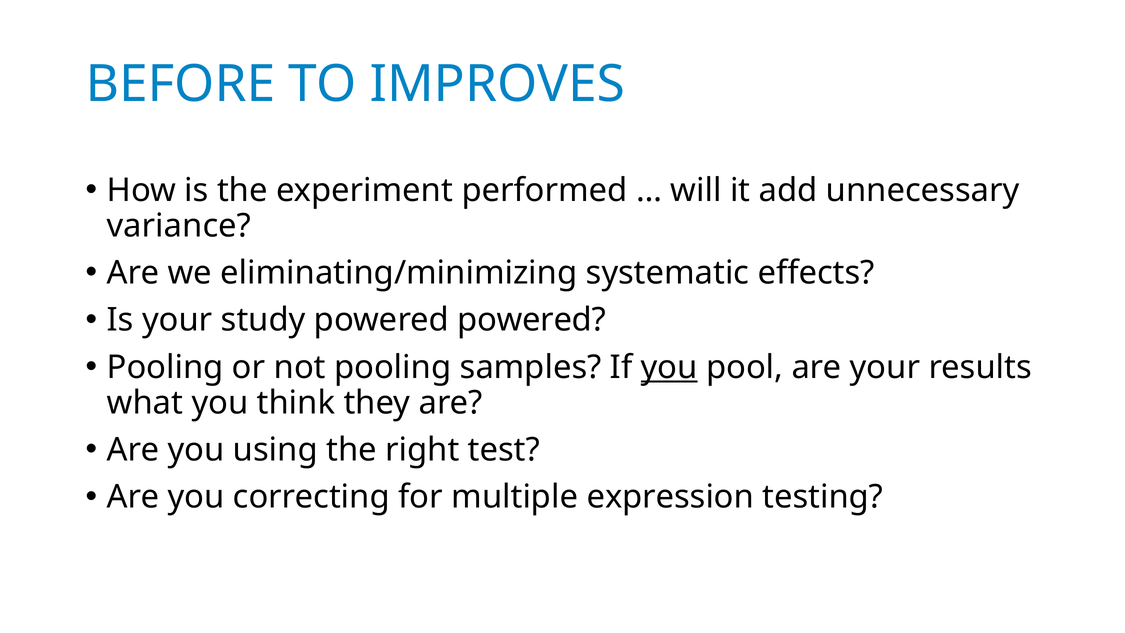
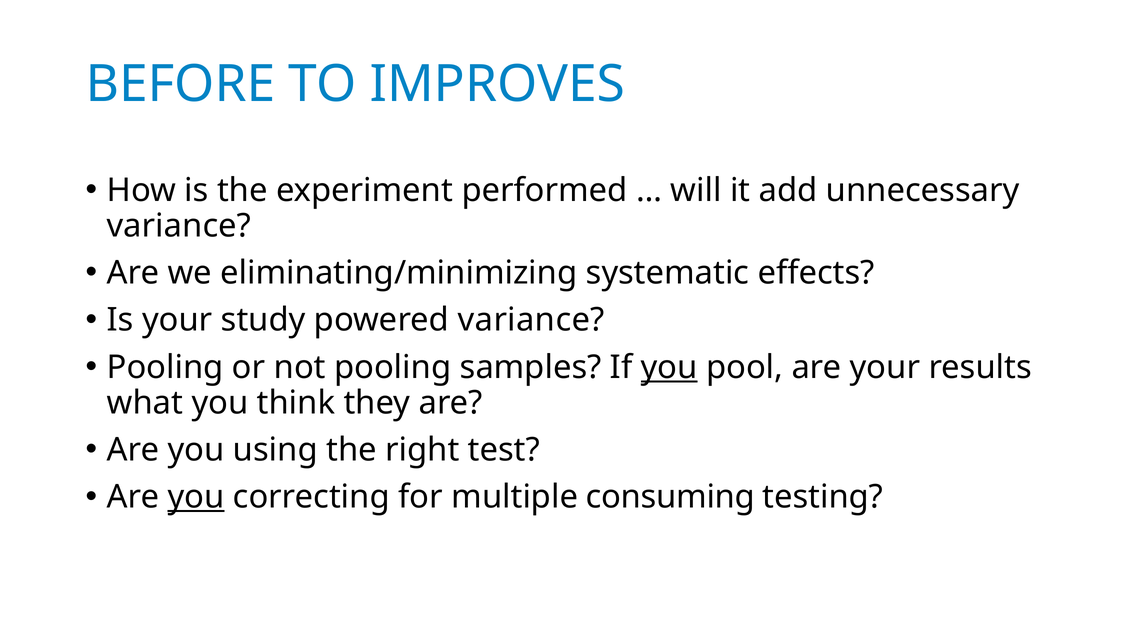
powered powered: powered -> variance (531, 320)
you underline: none -> present (196, 497)
expression: expression -> consuming (670, 497)
